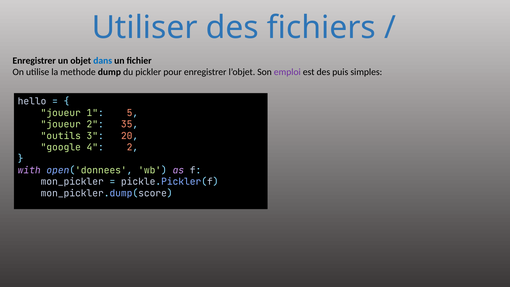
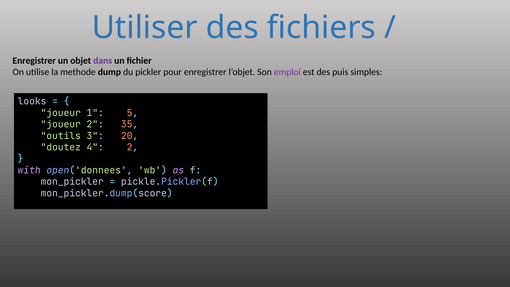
dans colour: blue -> purple (103, 61)
hello: hello -> looks (32, 101)
google: google -> doutez (61, 147)
